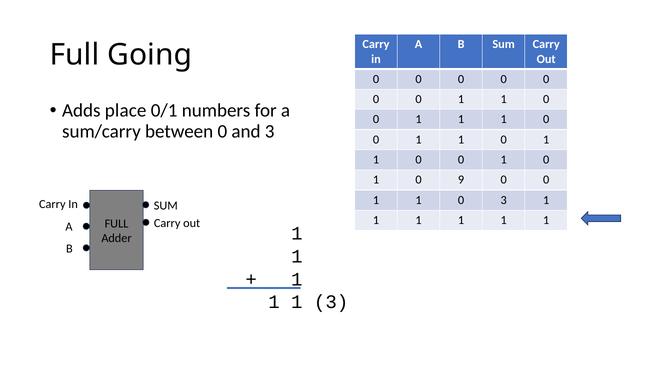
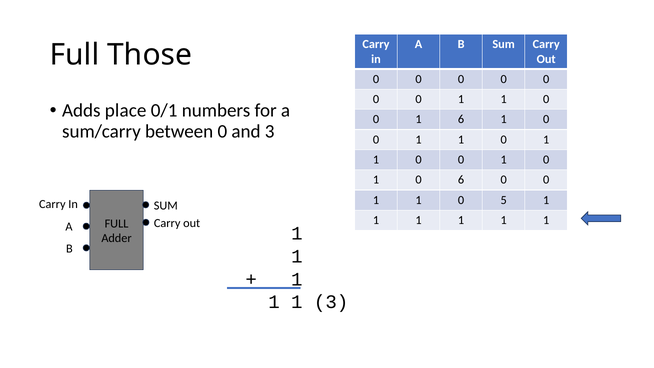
Going: Going -> Those (150, 55)
1: 1 -> 6 (461, 119)
0 9: 9 -> 6 (461, 180)
0 3: 3 -> 5 (504, 200)
